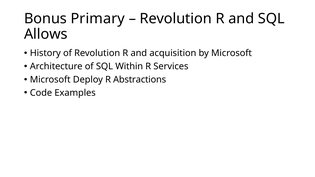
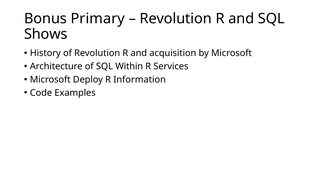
Allows: Allows -> Shows (46, 34)
Abstractions: Abstractions -> Information (140, 80)
